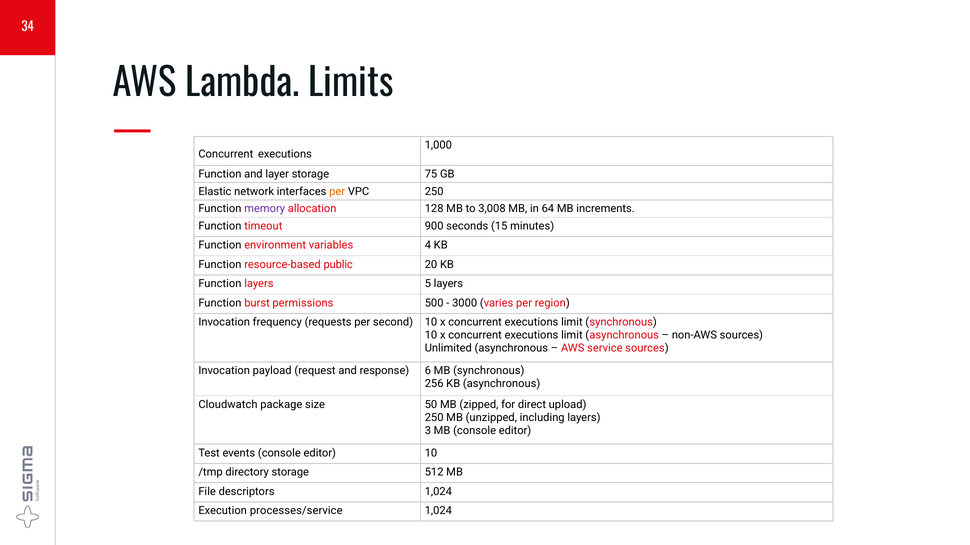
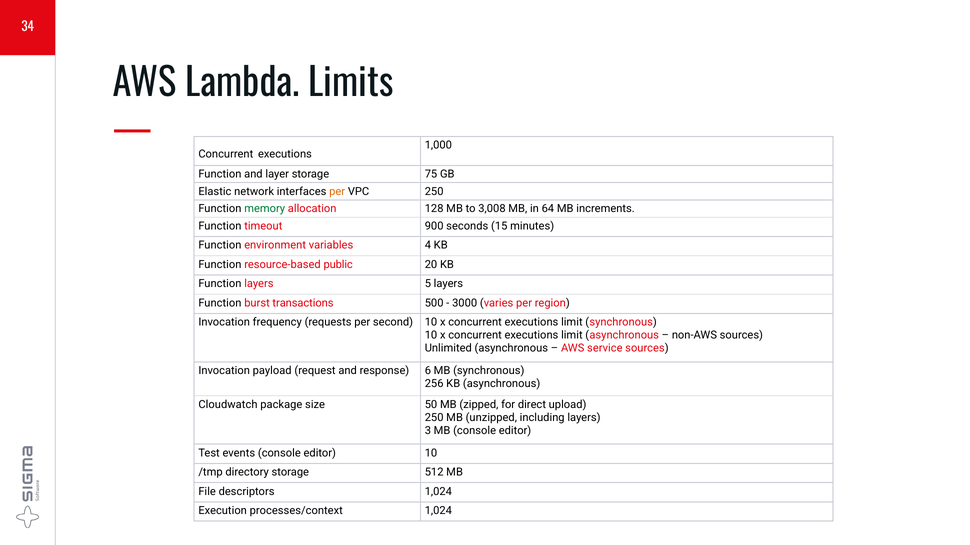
memory colour: purple -> green (265, 209)
permissions: permissions -> transactions (303, 303)
processes/service: processes/service -> processes/context (296, 511)
